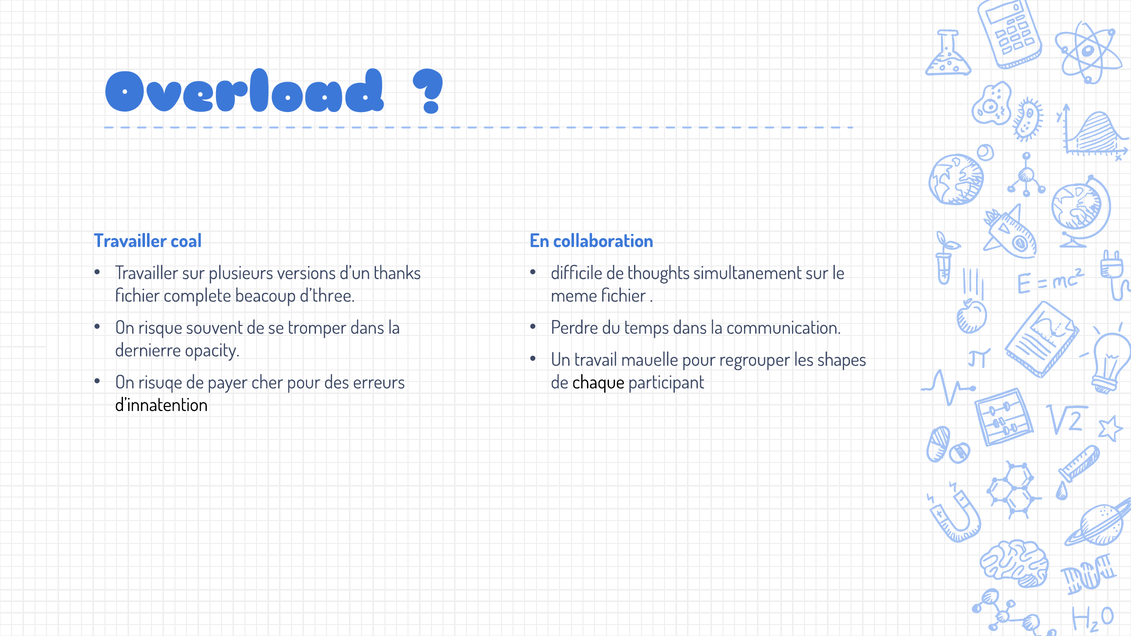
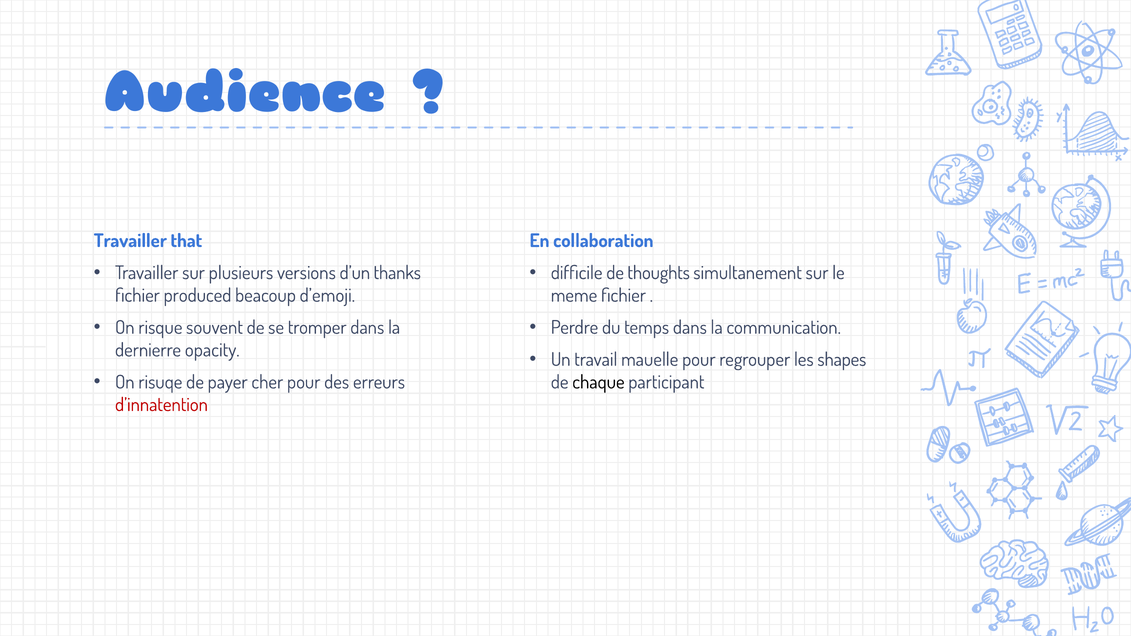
Overload: Overload -> Audience (245, 93)
coal: coal -> that (186, 241)
complete: complete -> produced (197, 296)
d’three: d’three -> d’emoji (327, 296)
d’innatention colour: black -> red (161, 405)
